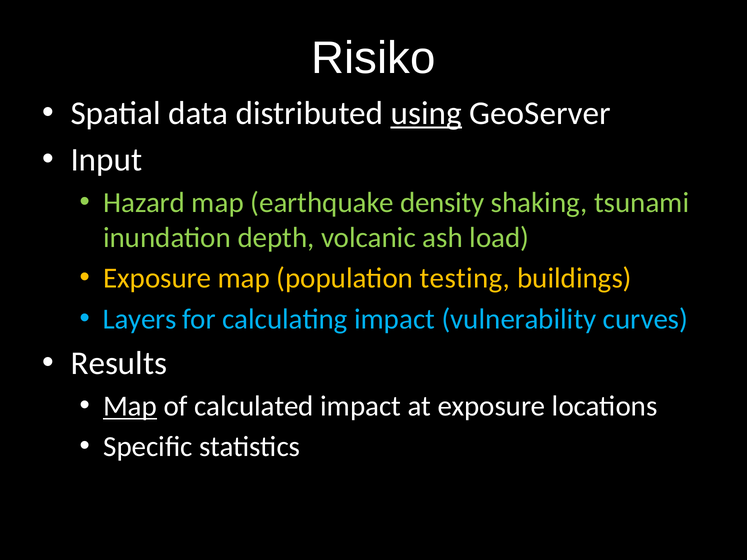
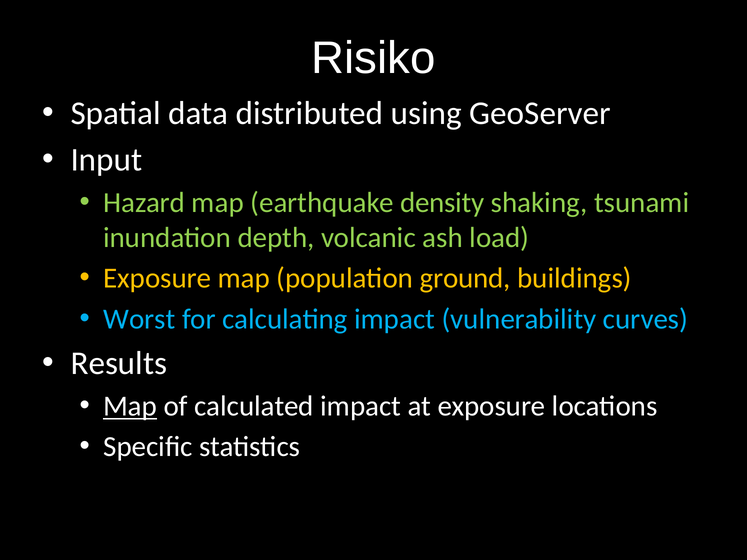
using underline: present -> none (426, 114)
testing: testing -> ground (465, 278)
Layers: Layers -> Worst (139, 319)
